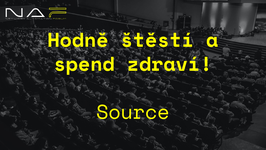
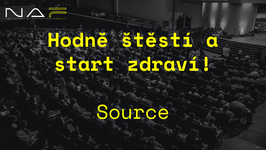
spend: spend -> start (84, 64)
